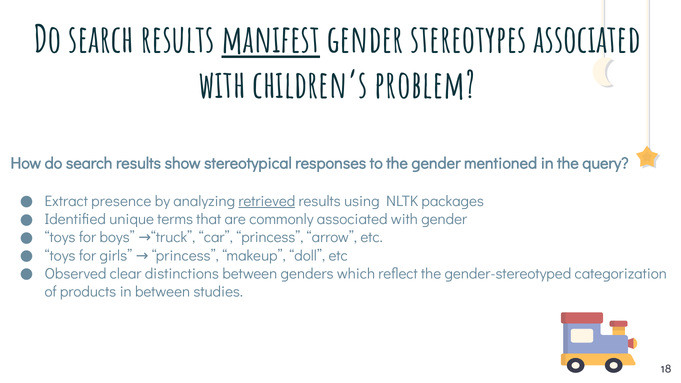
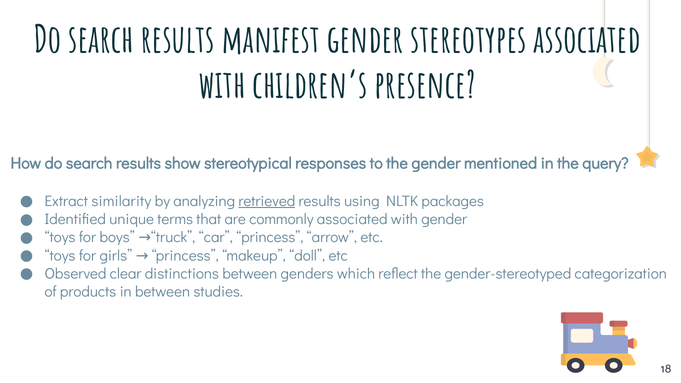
manifest underline: present -> none (271, 40)
problem: problem -> presence (425, 86)
presence: presence -> similarity (121, 201)
